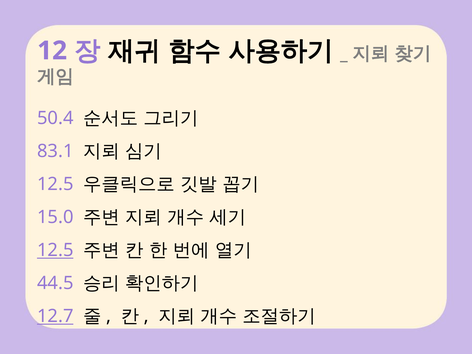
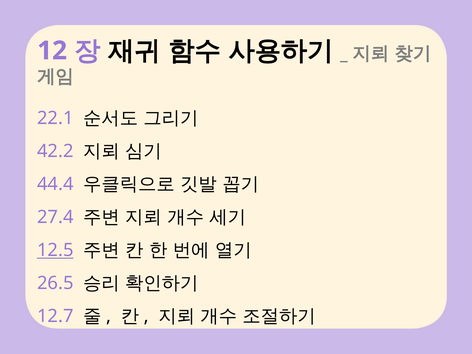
50.4: 50.4 -> 22.1 (55, 118)
83.1: 83.1 -> 42.2 (55, 151)
12.5: 12.5 -> 44.4 (55, 184)
15.0: 15.0 -> 27.4 (55, 217)
44.5: 44.5 -> 26.5 (55, 283)
12.7 underline: present -> none (55, 316)
